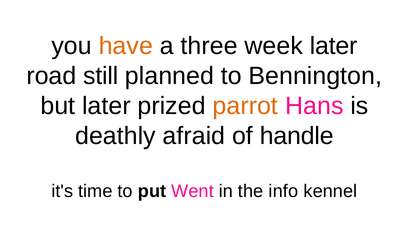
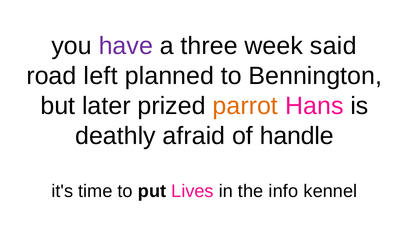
have colour: orange -> purple (126, 46)
week later: later -> said (333, 46)
still: still -> left (101, 76)
Went: Went -> Lives (193, 191)
